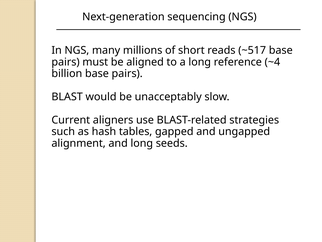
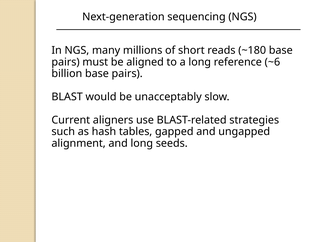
~517: ~517 -> ~180 (252, 50)
~4: ~4 -> ~6 (272, 62)
